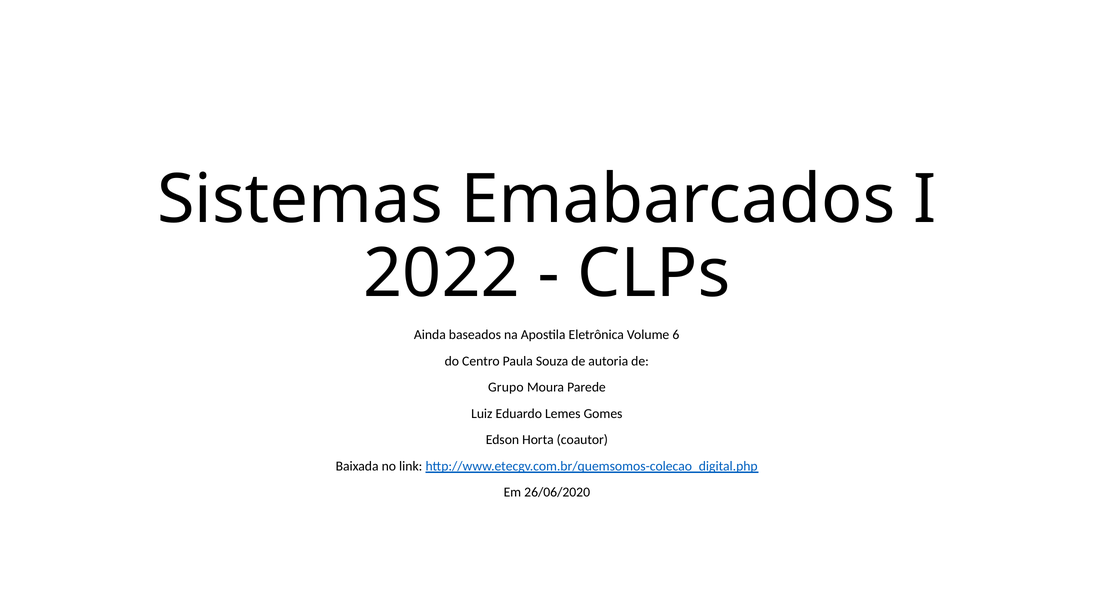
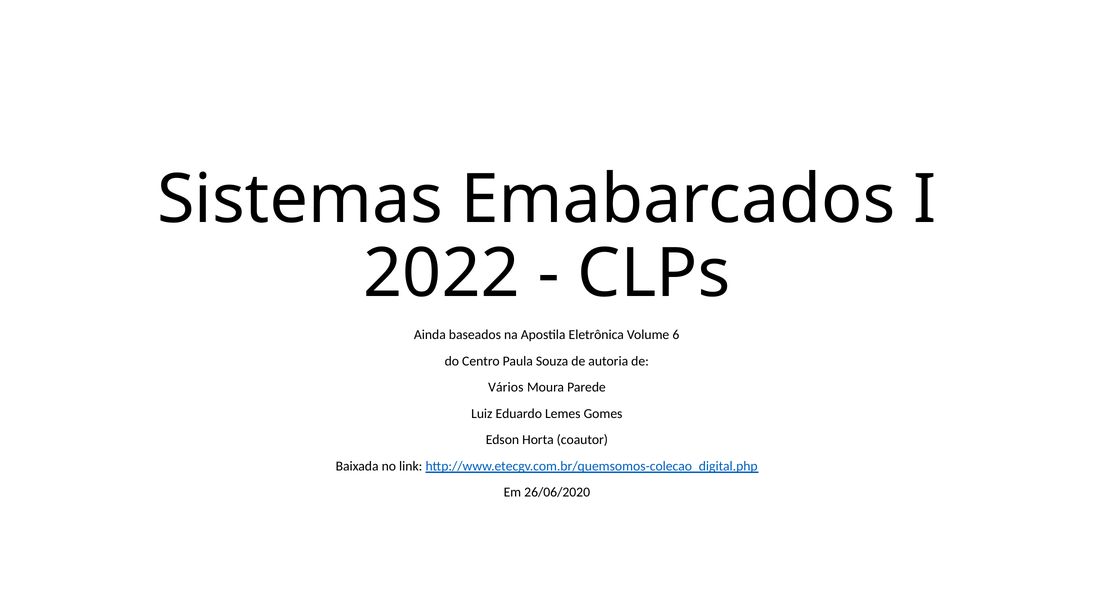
Grupo: Grupo -> Vários (506, 387)
